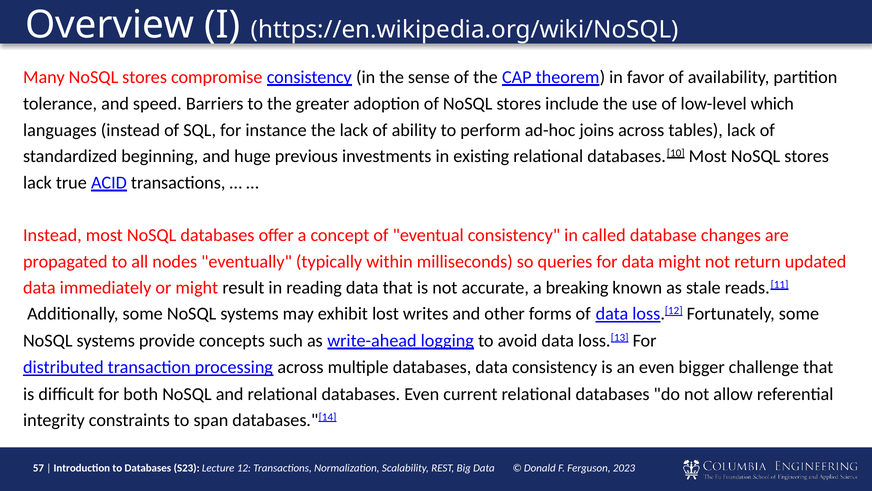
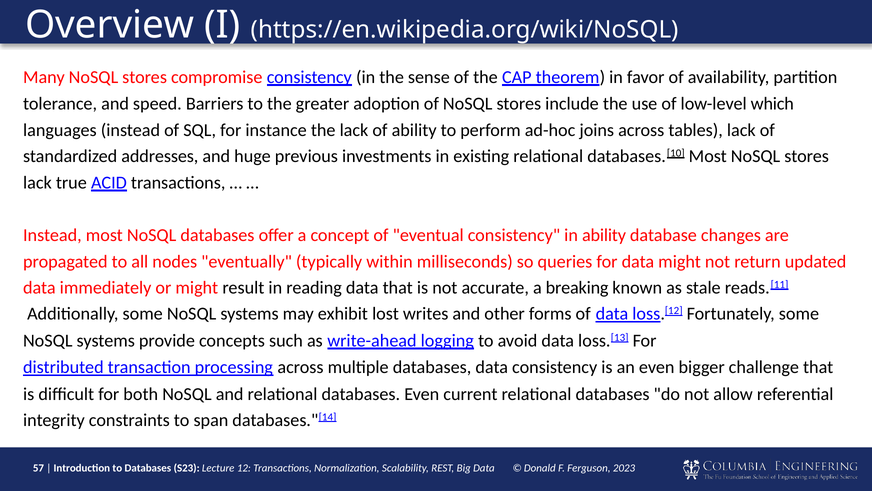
beginning: beginning -> addresses (160, 156)
in called: called -> ability (604, 235)
